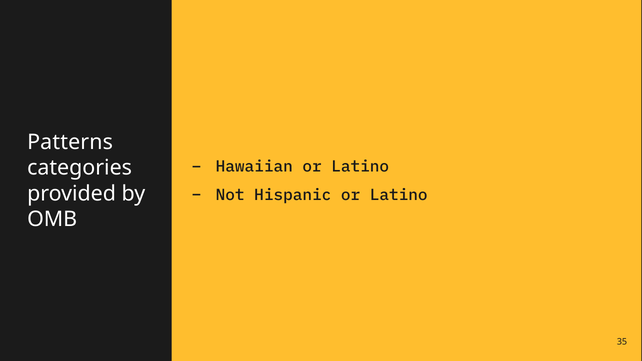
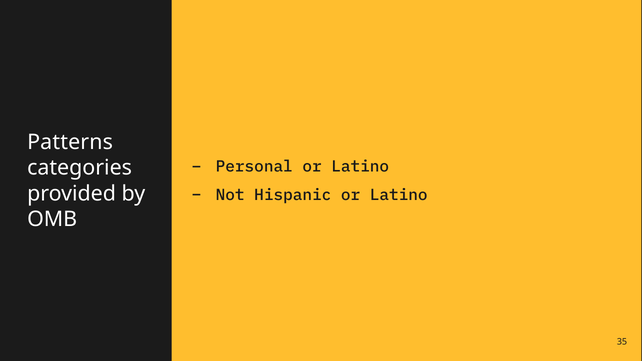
Hawaiian: Hawaiian -> Personal (254, 167)
